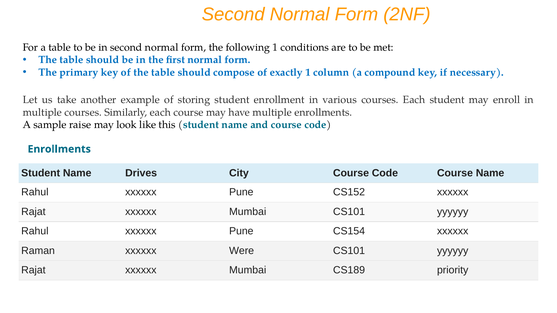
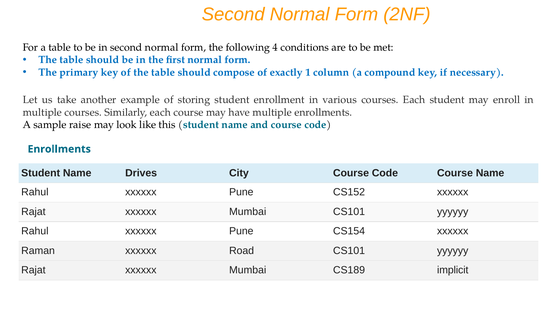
following 1: 1 -> 4 (275, 47)
Were: Were -> Road (242, 251)
priority: priority -> implicit (453, 270)
